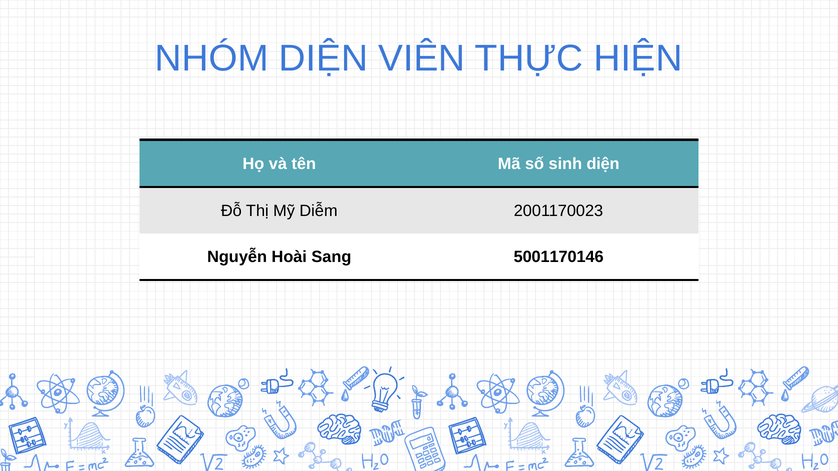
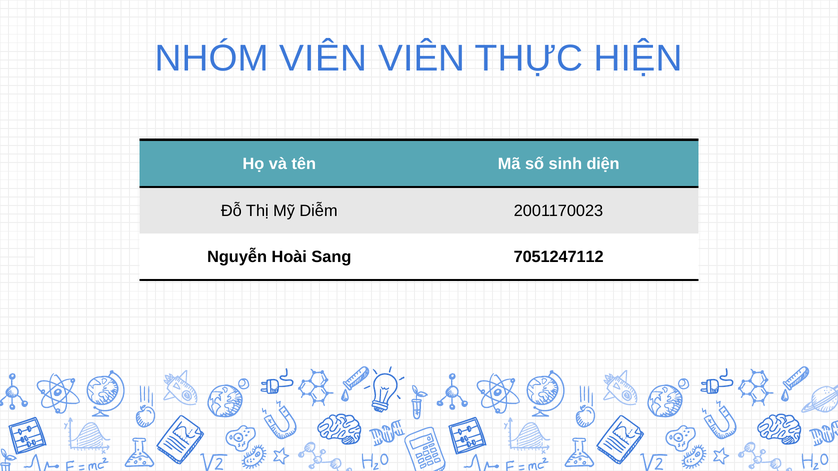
NHÓM DIỆN: DIỆN -> VIÊN (323, 58)
5001170146: 5001170146 -> 7051247112 (559, 257)
